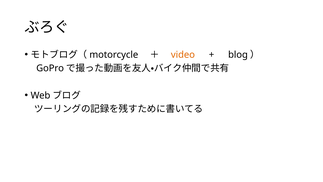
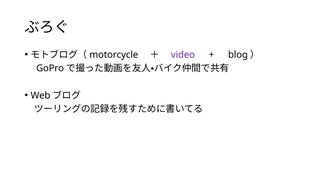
video colour: orange -> purple (183, 55)
